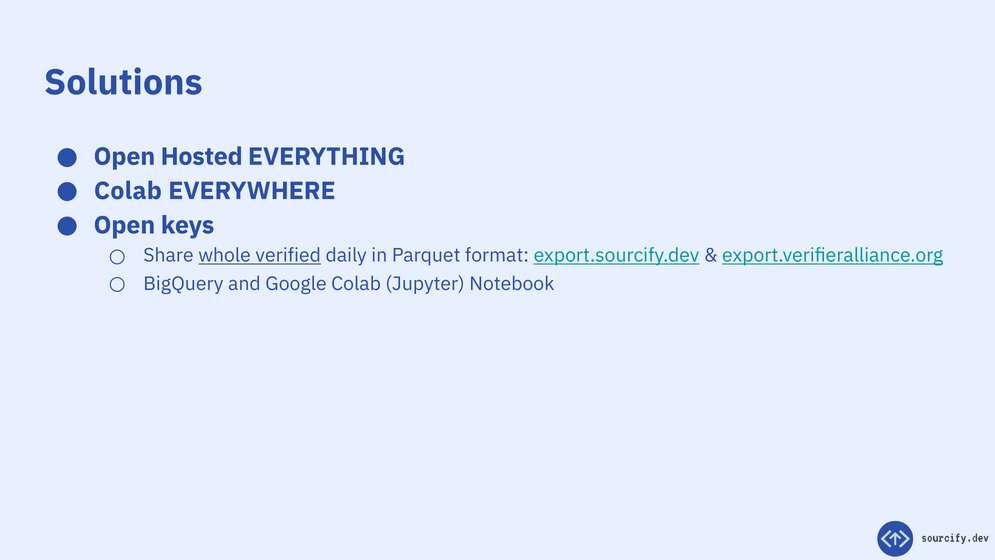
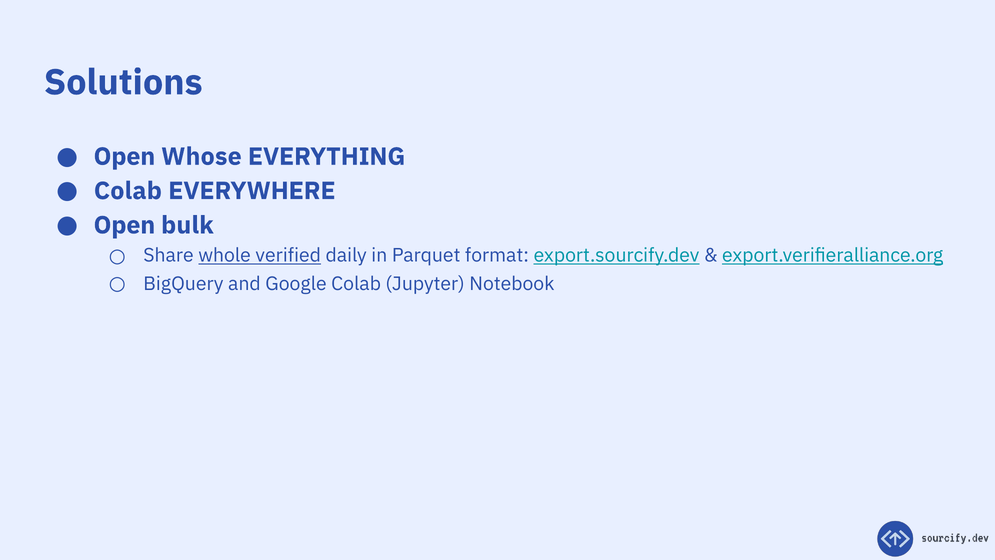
Hosted: Hosted -> Whose (201, 156)
keys: keys -> bulk (187, 225)
